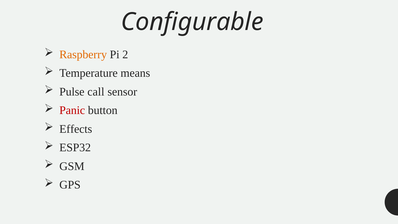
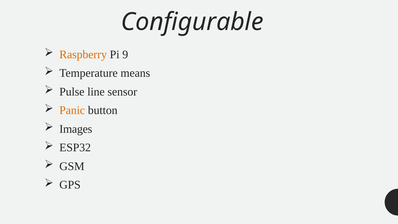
2: 2 -> 9 (125, 55)
call: call -> line (96, 92)
Panic colour: red -> orange (72, 110)
Effects: Effects -> Images (76, 129)
